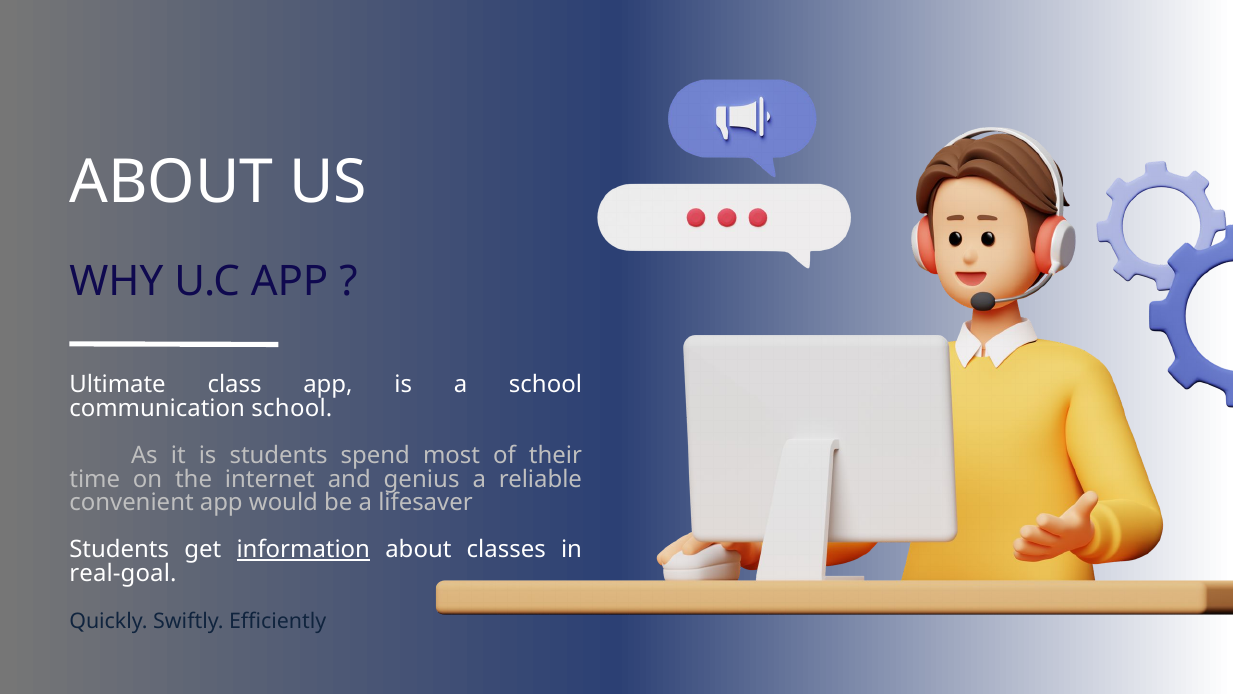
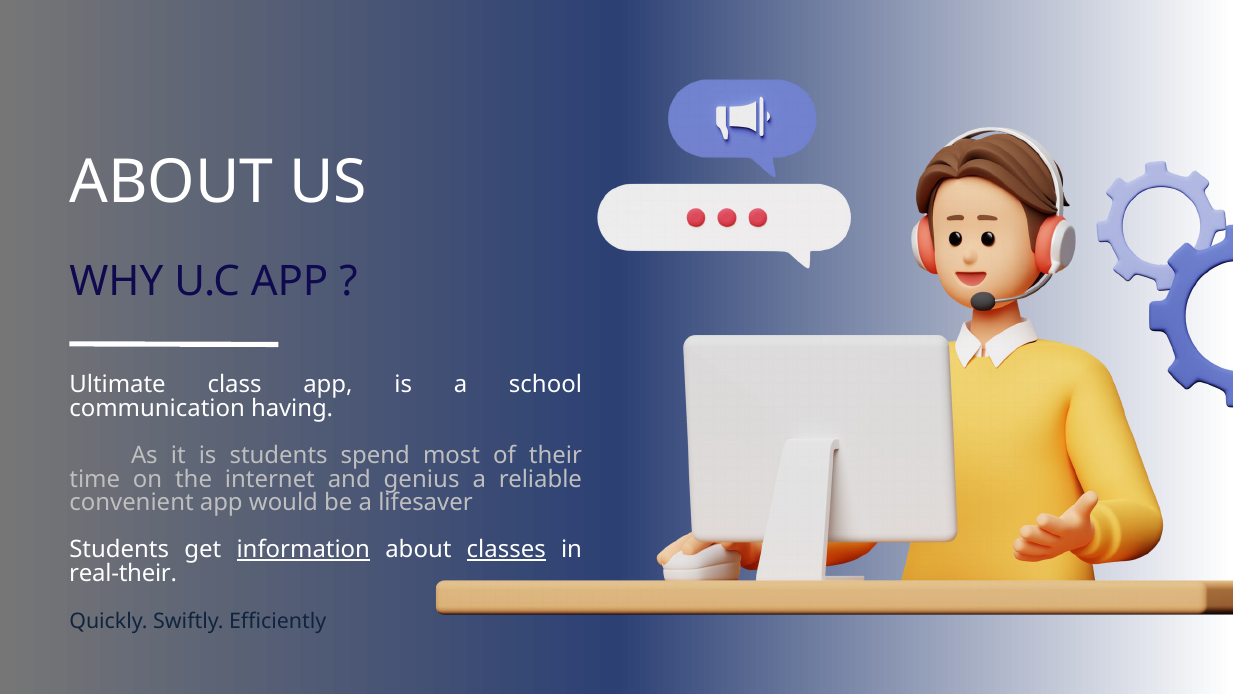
communication school: school -> having (292, 408)
classes underline: none -> present (506, 549)
real-goal: real-goal -> real-their (123, 573)
